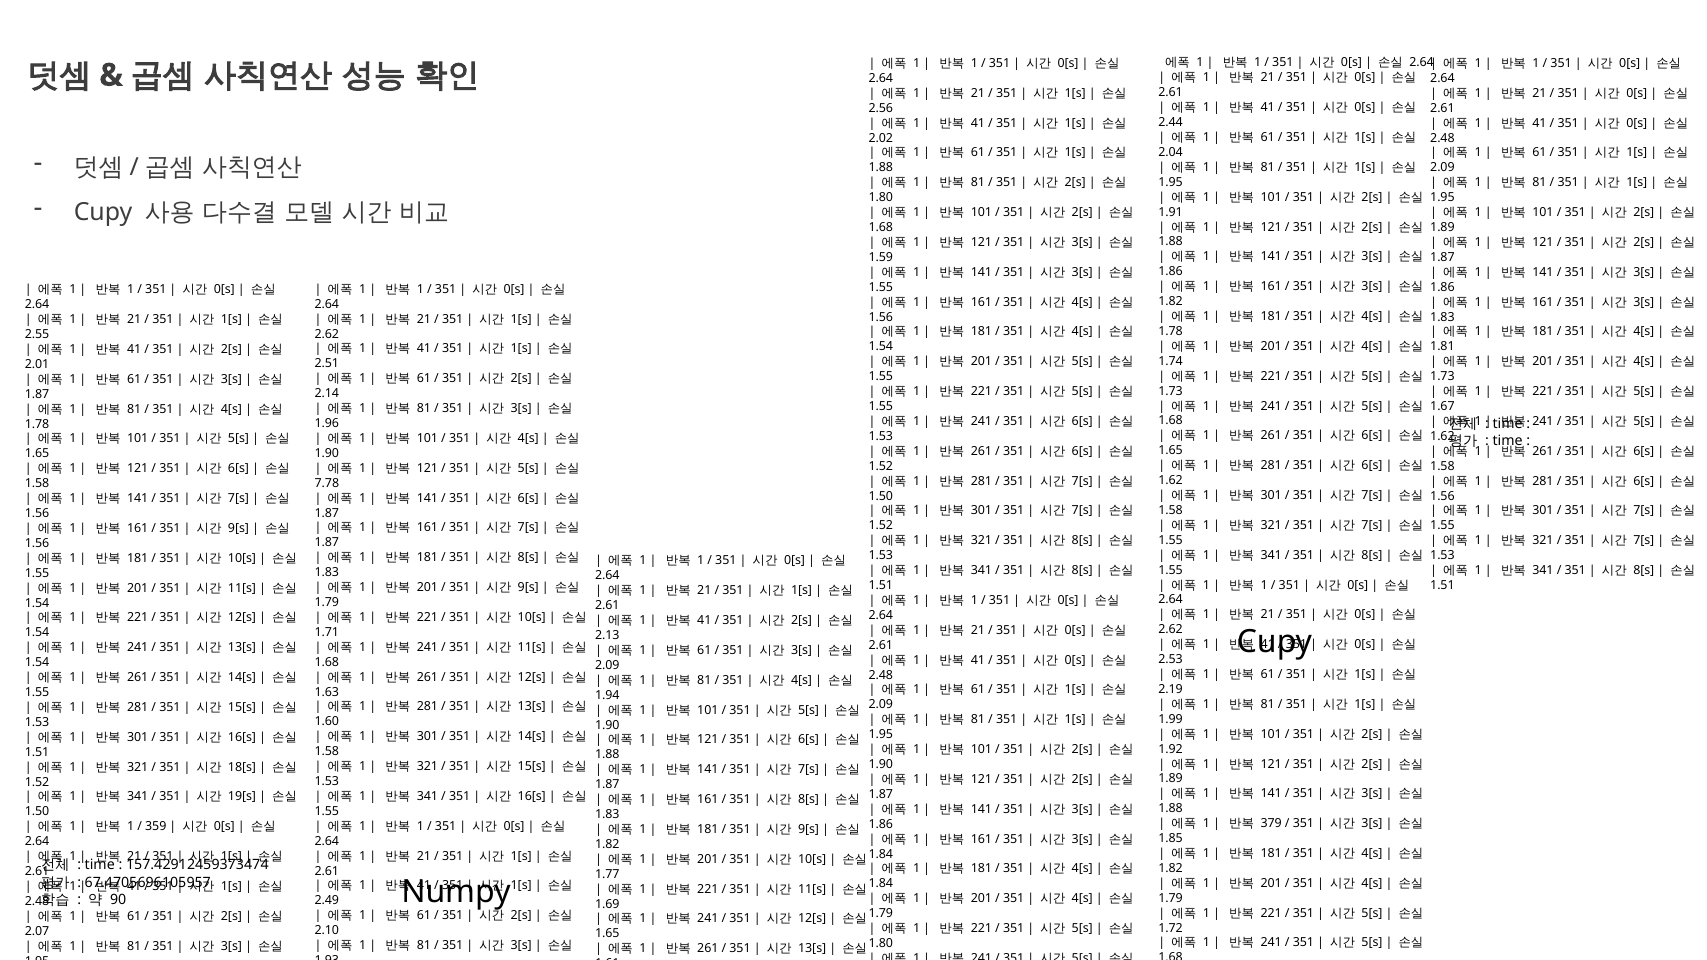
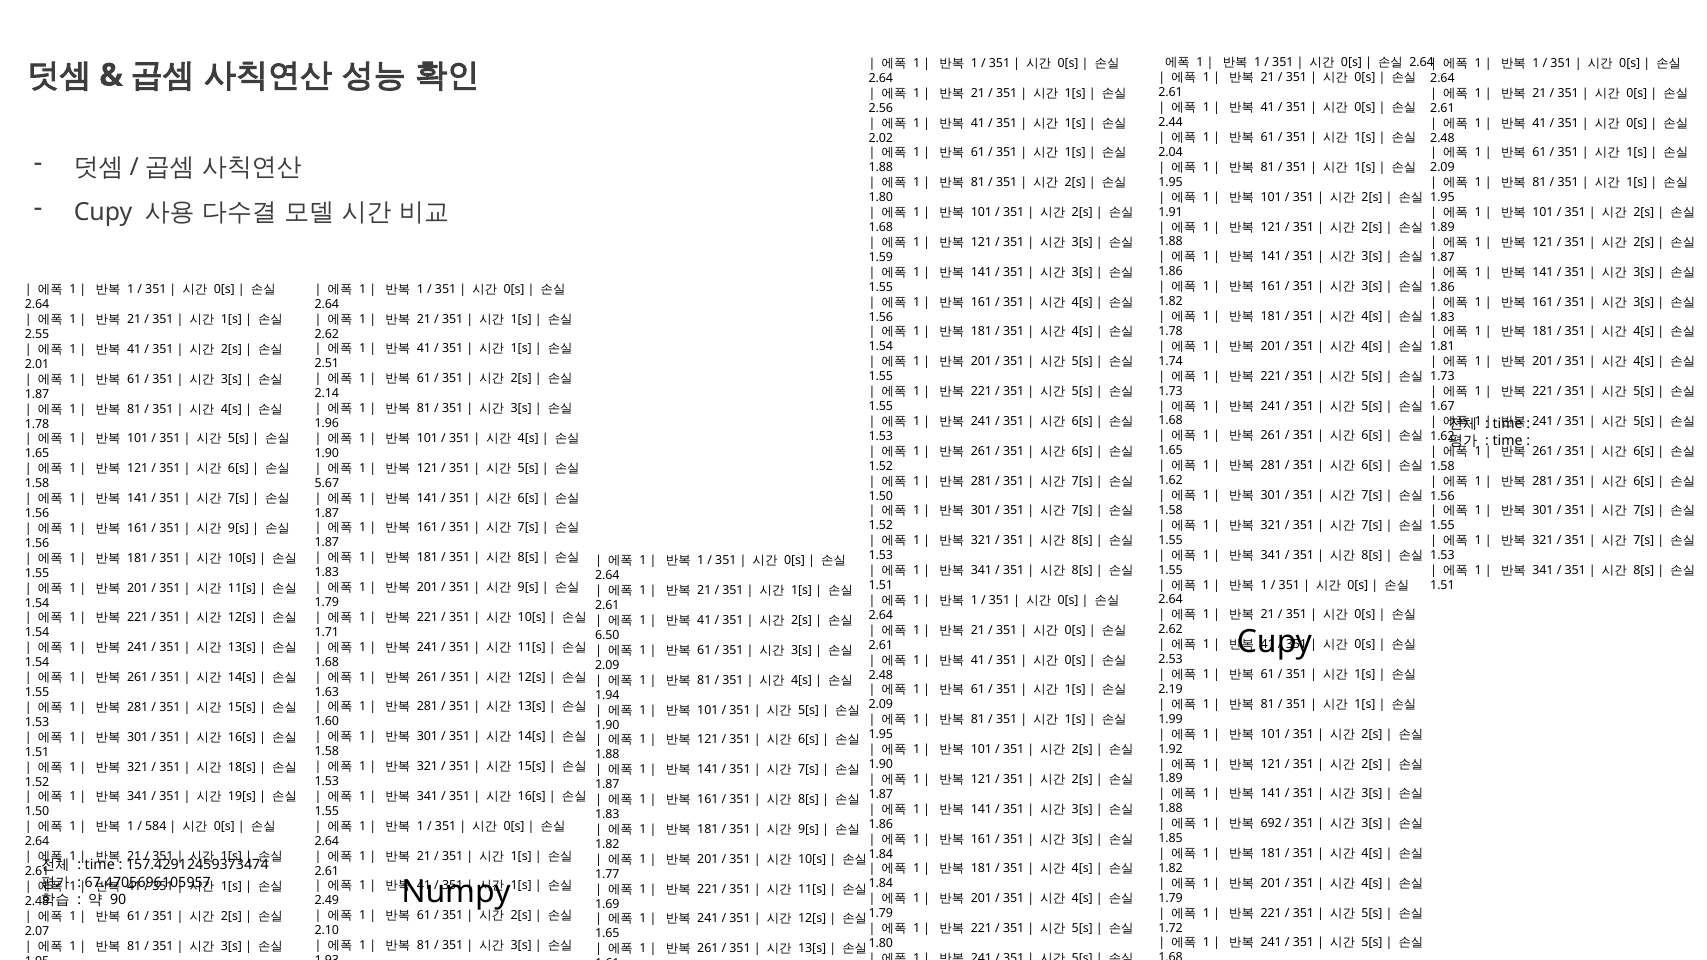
7.78: 7.78 -> 5.67 (327, 483)
2.13: 2.13 -> 6.50 (607, 636)
379: 379 -> 692 (1271, 824)
359: 359 -> 584 (156, 827)
